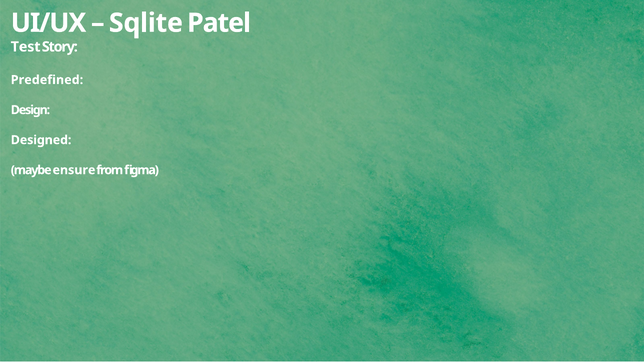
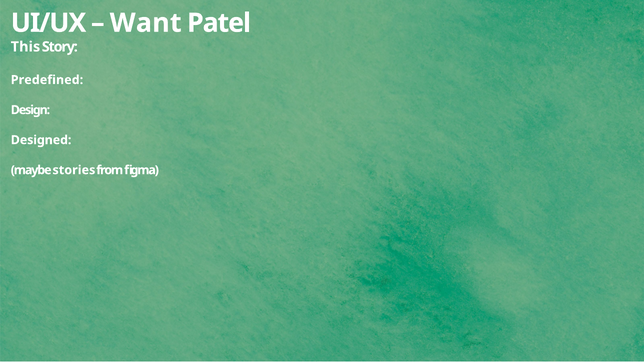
Sqlite: Sqlite -> Want (146, 23)
Test: Test -> This (25, 47)
ensure: ensure -> stories (74, 170)
